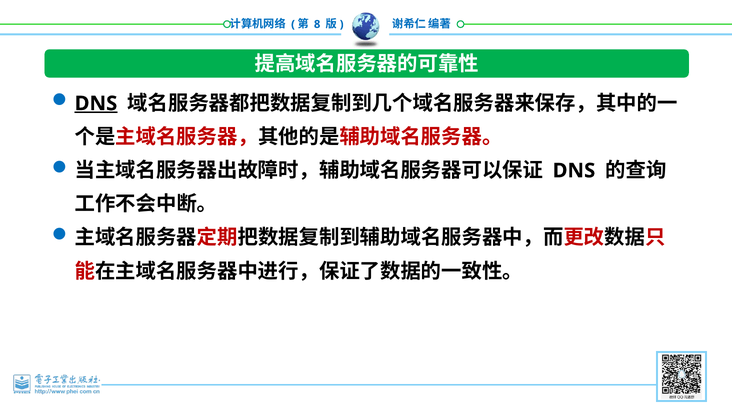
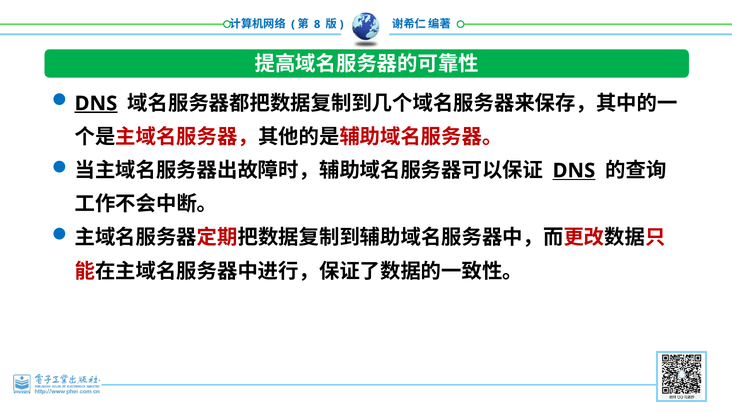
DNS underline: none -> present (574, 171)
